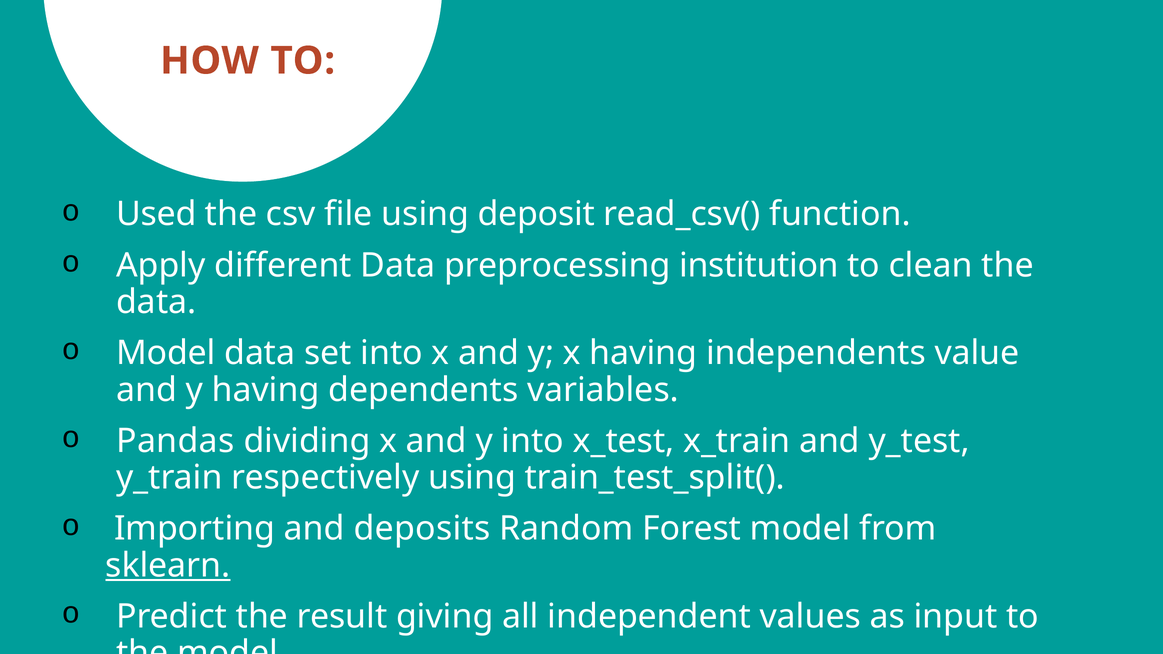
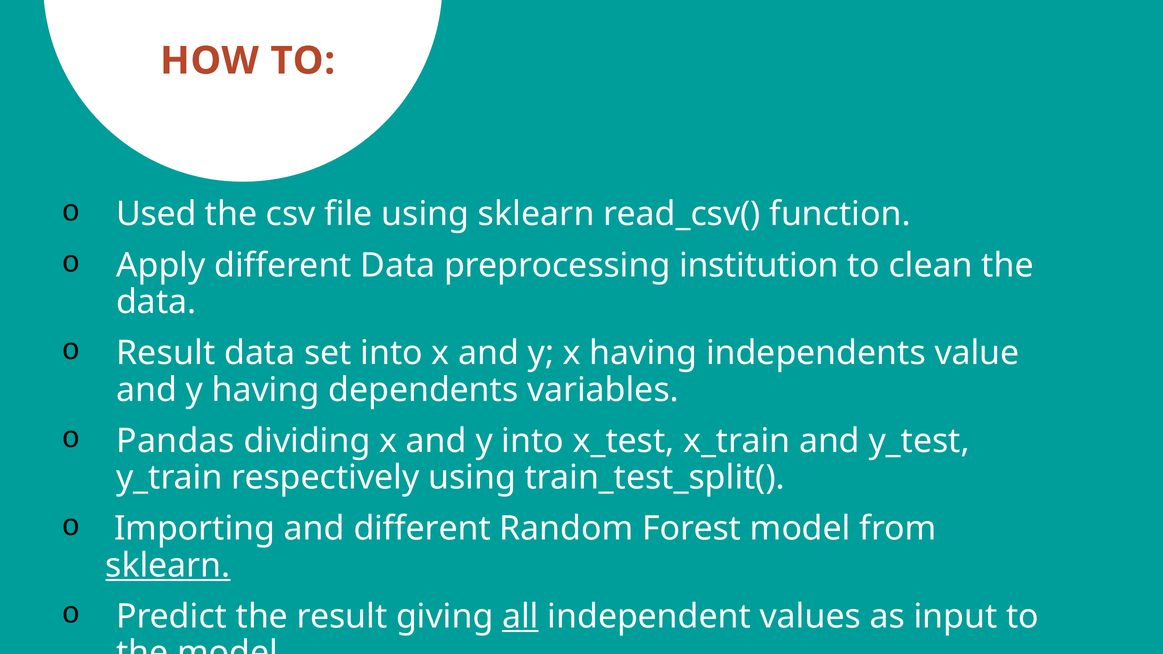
using deposit: deposit -> sklearn (536, 214)
Model: Model -> Result (166, 353)
and deposits: deposits -> different (422, 529)
all underline: none -> present (520, 617)
